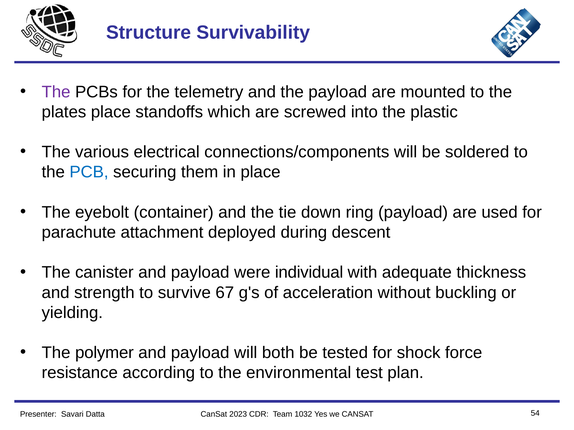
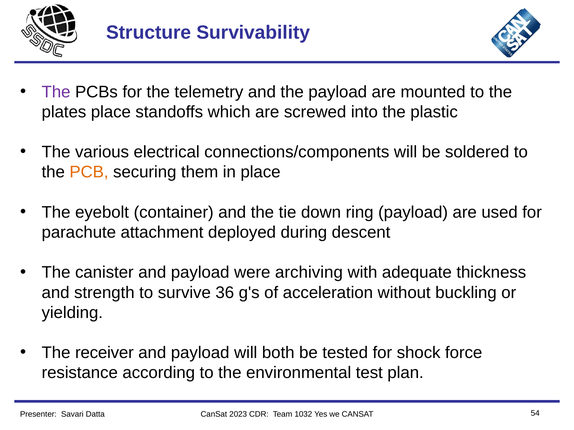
PCB colour: blue -> orange (89, 172)
individual: individual -> archiving (309, 273)
67: 67 -> 36 (225, 293)
polymer: polymer -> receiver (104, 353)
